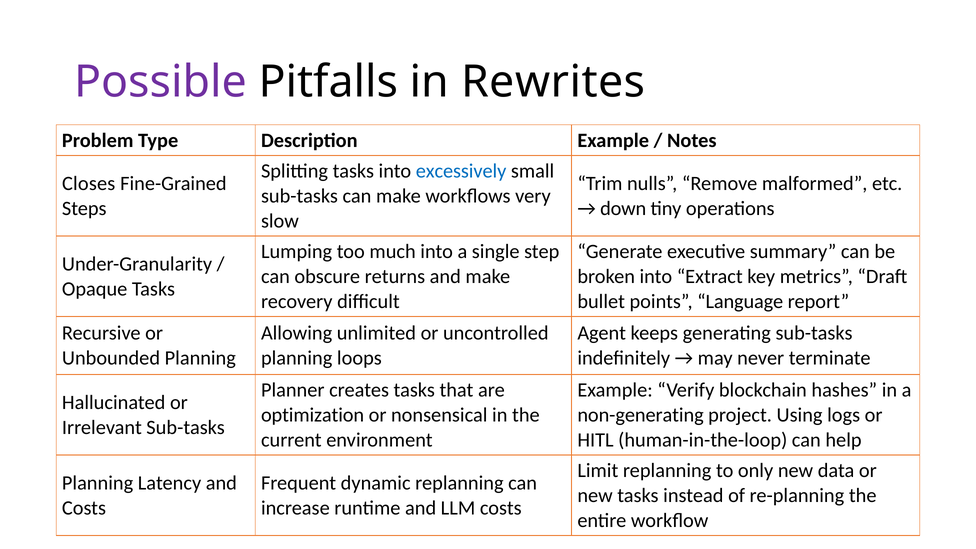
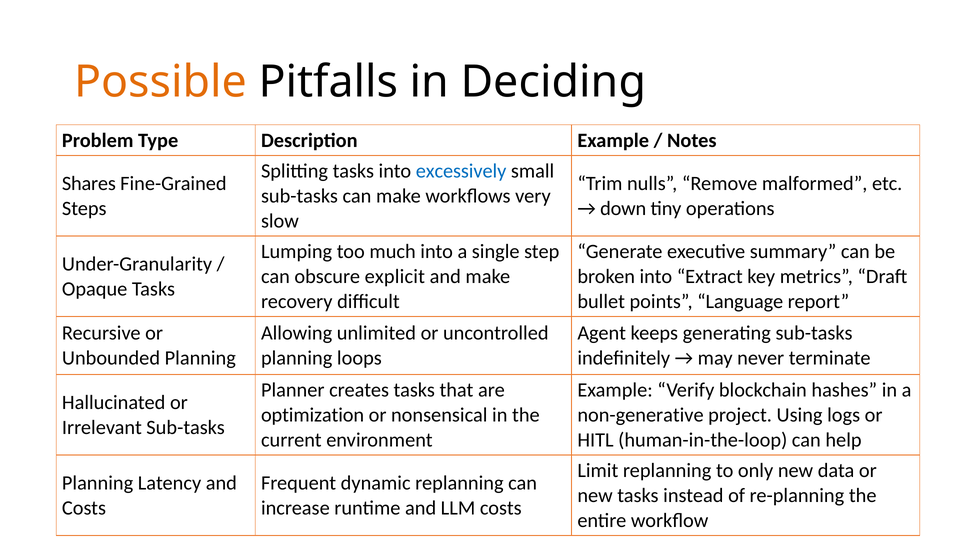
Possible colour: purple -> orange (161, 82)
Rewrites: Rewrites -> Deciding (553, 82)
Closes: Closes -> Shares (89, 183)
returns: returns -> explicit (395, 276)
non-generating: non-generating -> non-generative (641, 415)
